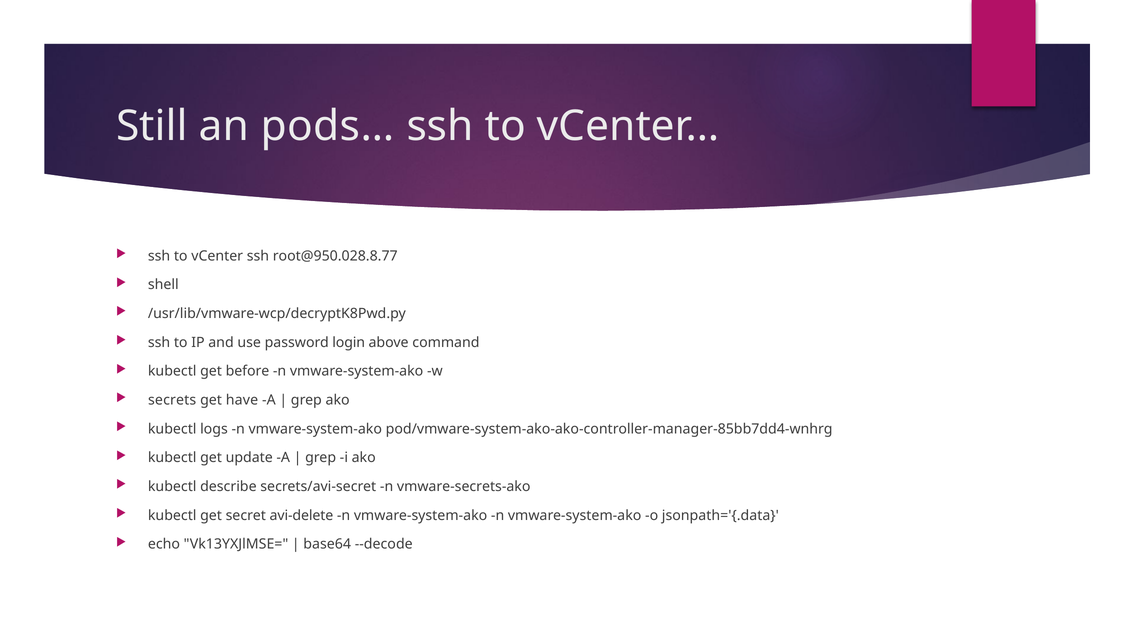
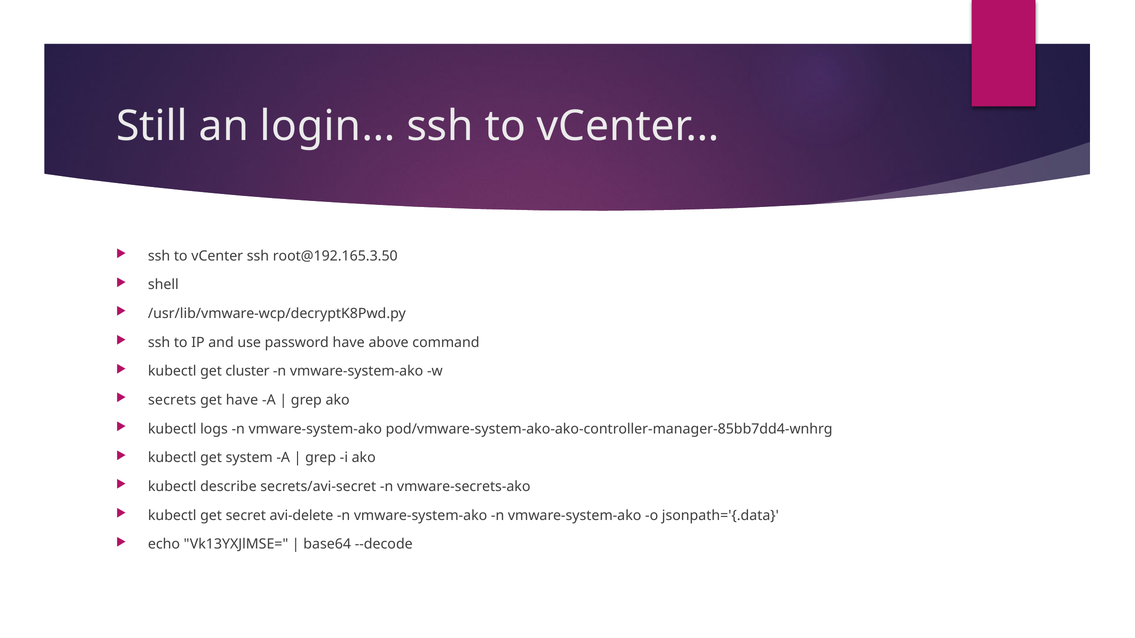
pods…: pods… -> login… (328, 127)
root@950.028.8.77: root@950.028.8.77 -> root@192.165.3.50 (335, 256)
password login: login -> have (349, 343)
before: before -> cluster (248, 372)
update: update -> system (249, 458)
